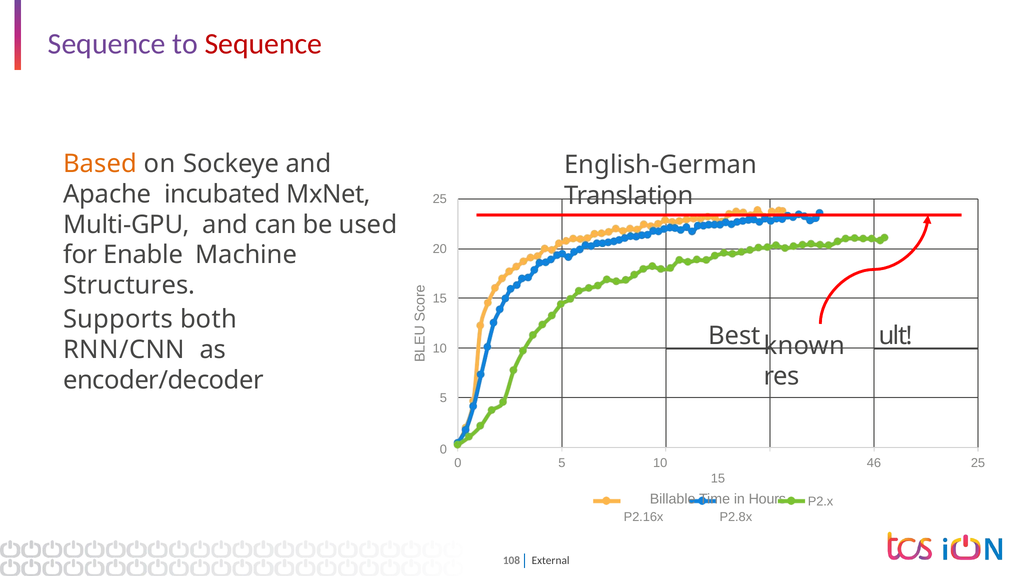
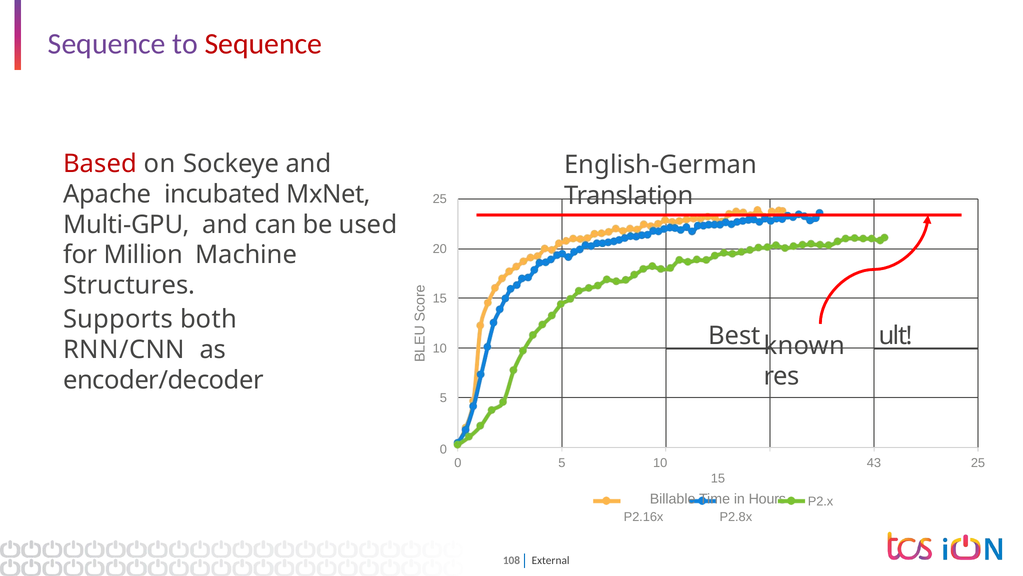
Based colour: orange -> red (100, 164)
Enable: Enable -> Million (143, 255)
46: 46 -> 43 (874, 463)
